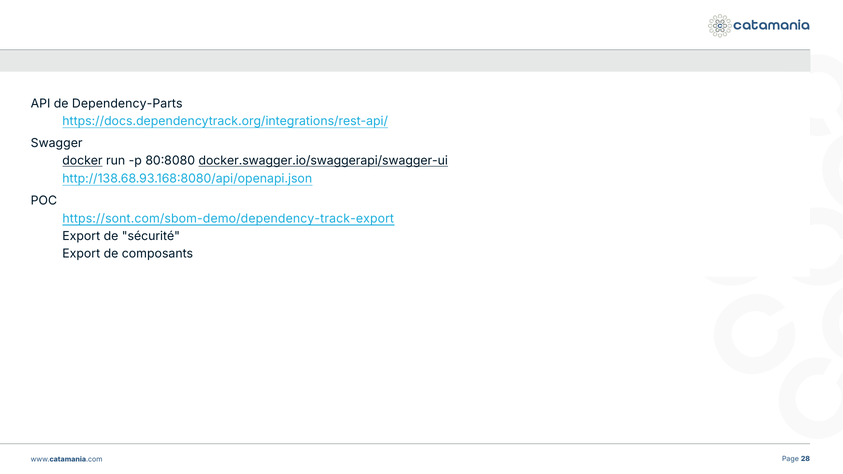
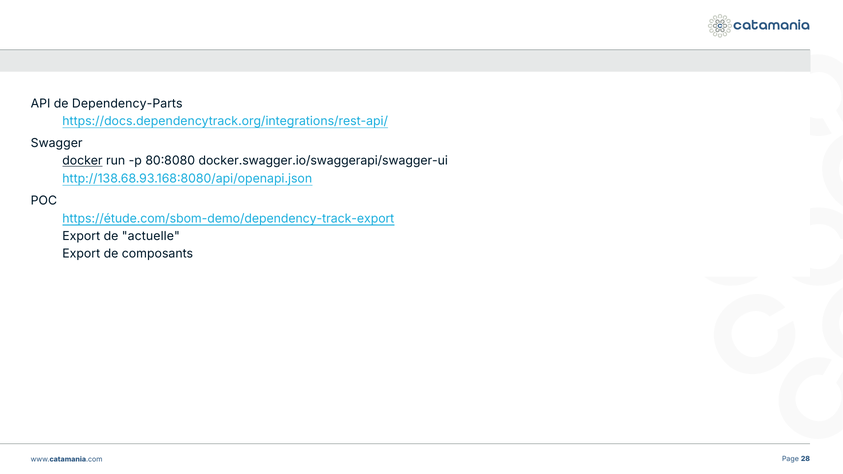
docker.swagger.io/swaggerapi/swagger-ui underline: present -> none (323, 161)
https://sont.com/sbom-demo/dependency-track-export: https://sont.com/sbom-demo/dependency-track-export -> https://étude.com/sbom-demo/dependency-track-export (228, 219)
sécurité: sécurité -> actuelle (151, 236)
